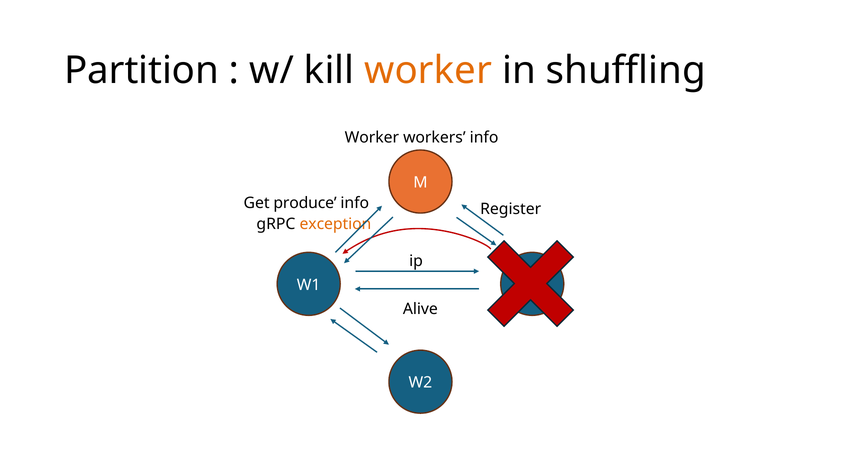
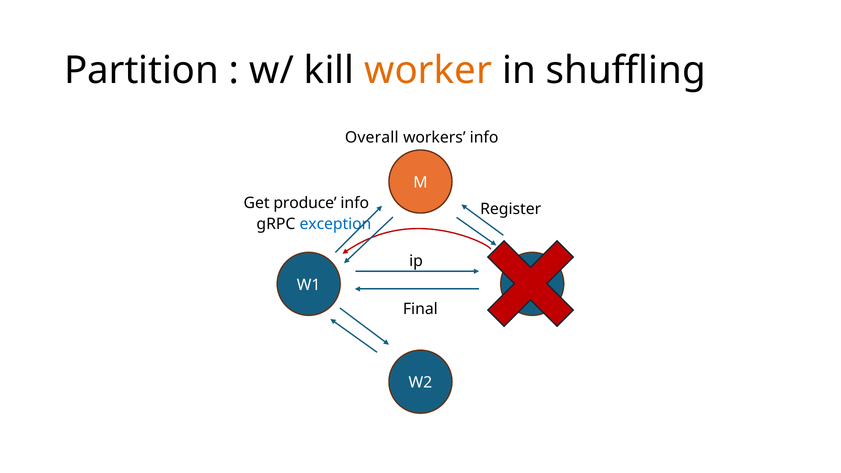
Worker: Worker -> Overall (372, 137)
exception colour: orange -> blue (335, 224)
Alive: Alive -> Final (420, 309)
